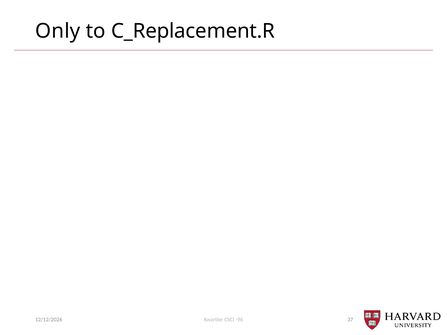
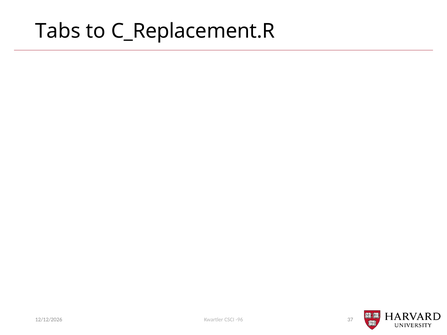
Only: Only -> Tabs (58, 31)
